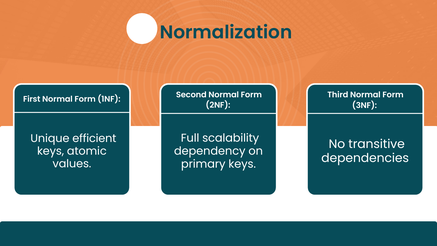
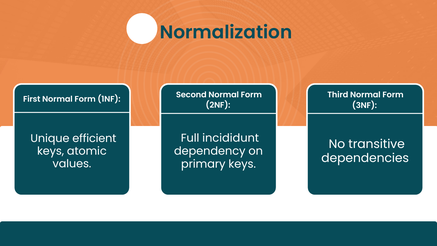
scalability: scalability -> incididunt (231, 138)
